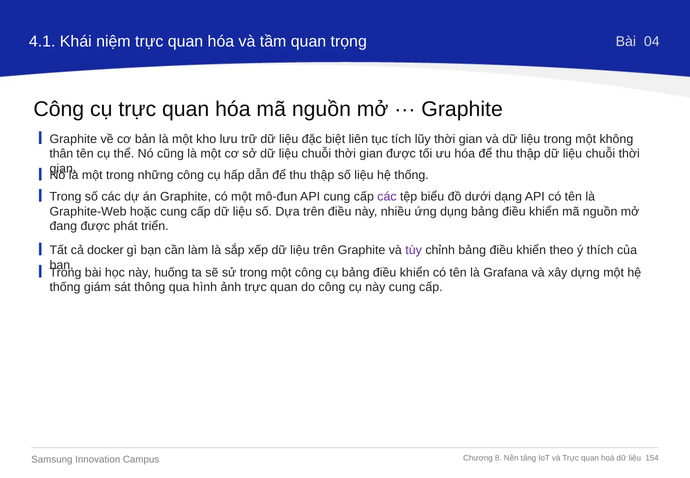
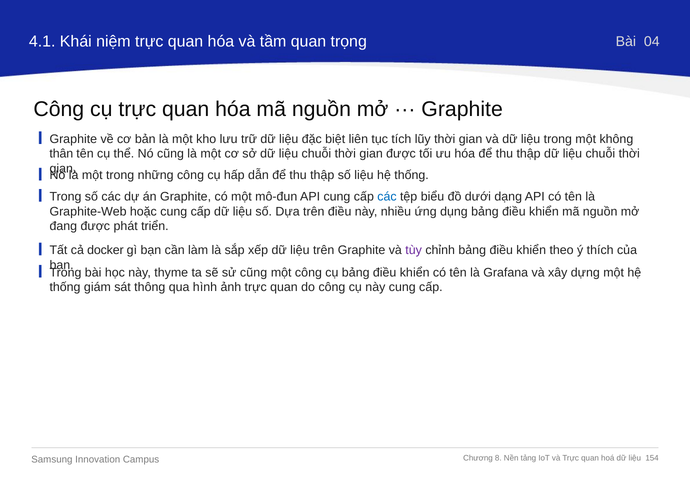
các colour: purple -> blue (387, 197)
huống: huống -> thyme (171, 272)
sử trong: trong -> cũng (254, 272)
